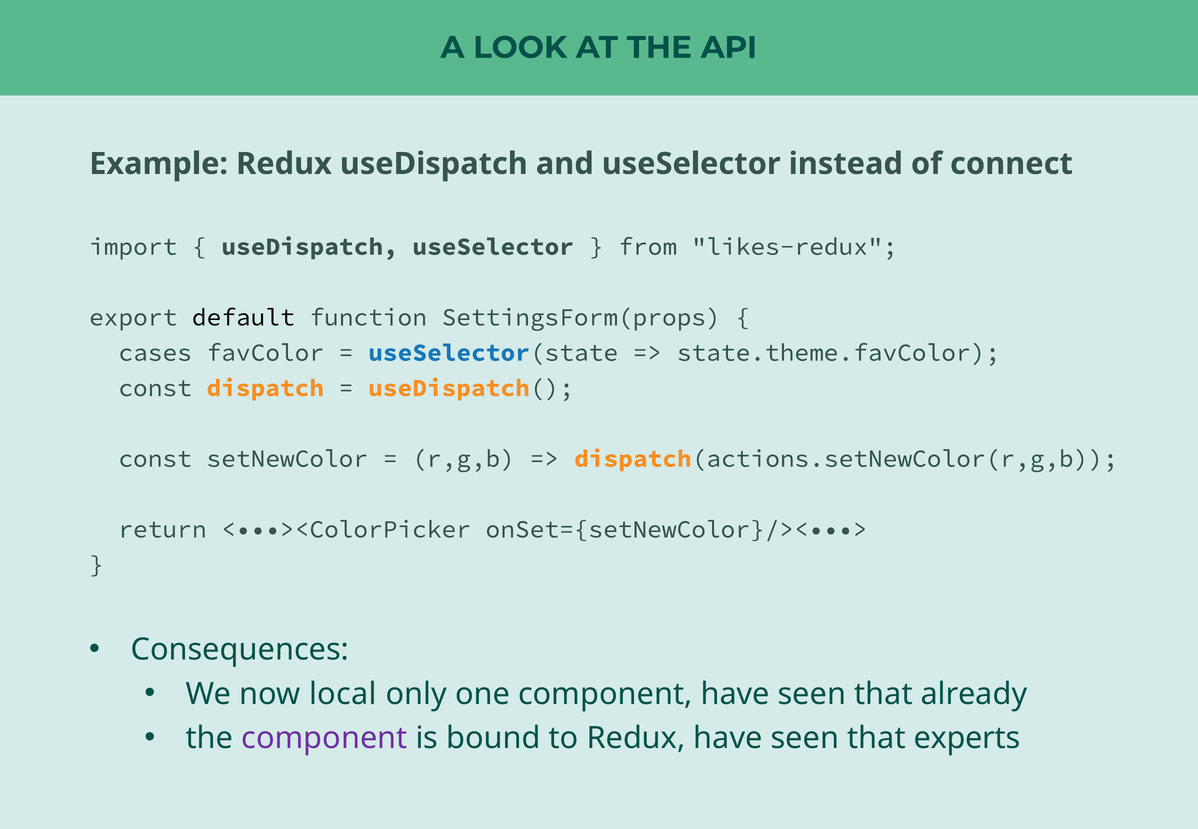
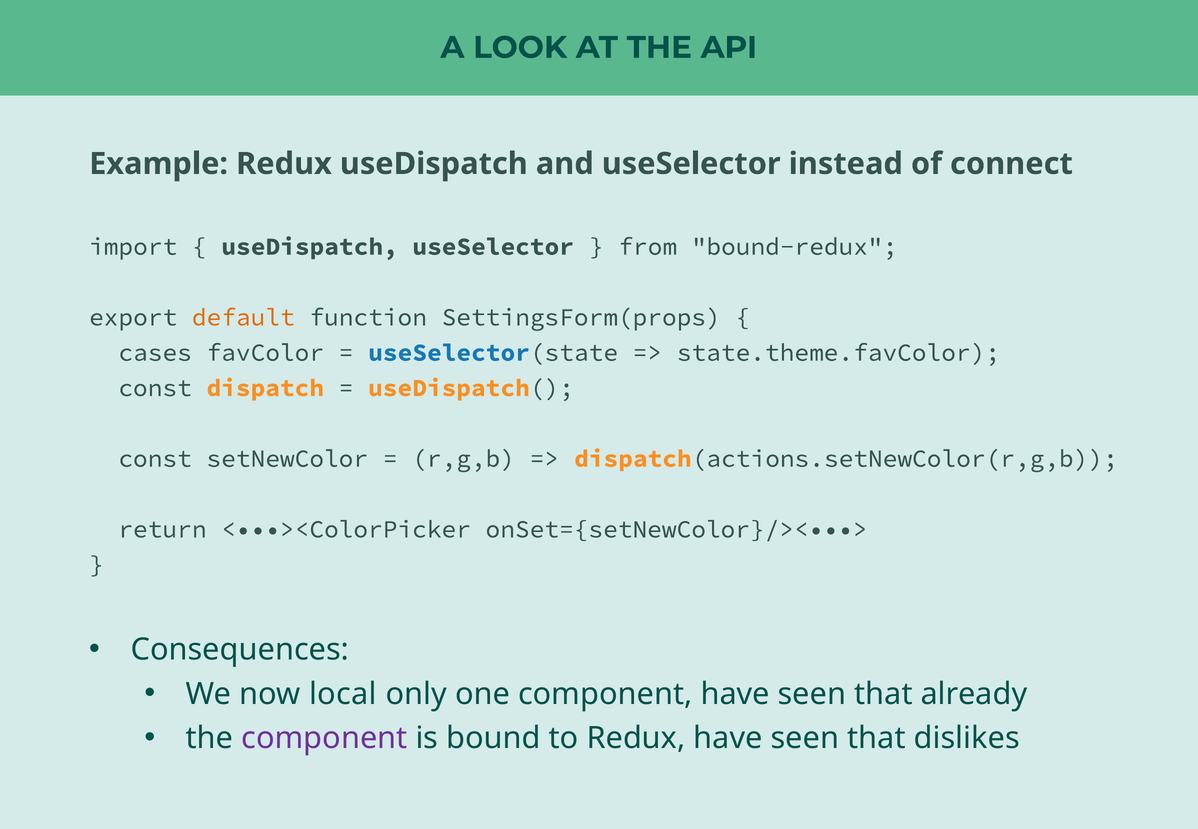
likes-redux: likes-redux -> bound-redux (795, 247)
default colour: black -> orange (243, 317)
experts: experts -> dislikes (967, 739)
